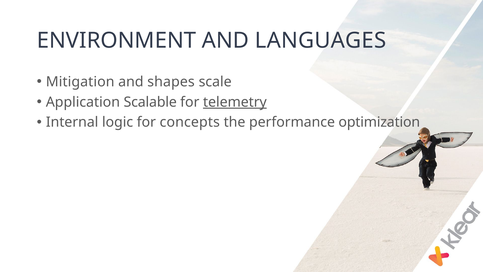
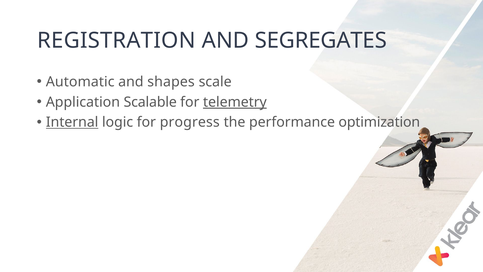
ENVIRONMENT: ENVIRONMENT -> REGISTRATION (116, 41)
LANGUAGES: LANGUAGES -> SEGREGATES (321, 41)
Mitigation: Mitigation -> Automatic (80, 82)
Internal underline: none -> present (72, 122)
concepts: concepts -> progress (190, 122)
